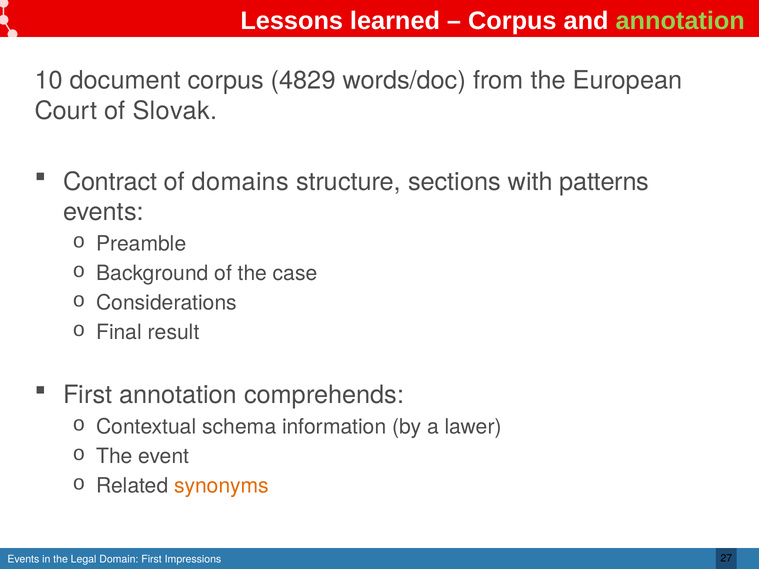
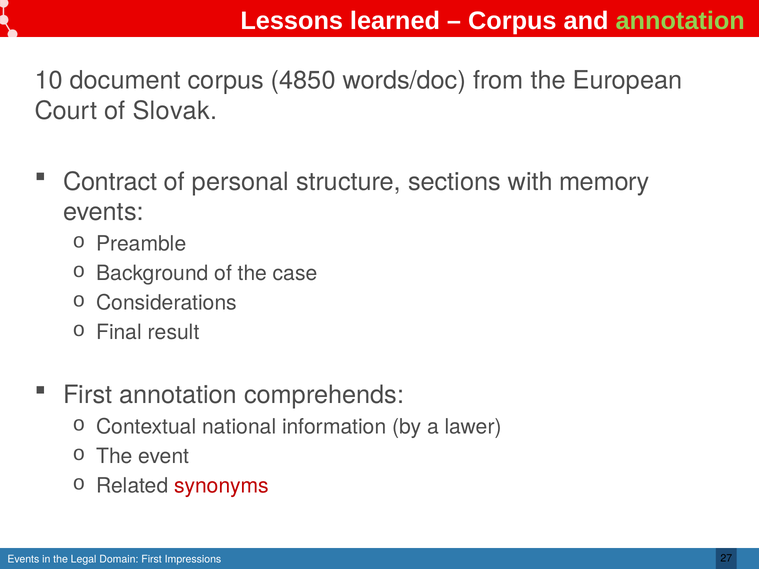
4829: 4829 -> 4850 (303, 81)
domains: domains -> personal (240, 182)
patterns: patterns -> memory (604, 182)
schema: schema -> national (239, 427)
synonyms colour: orange -> red (222, 486)
